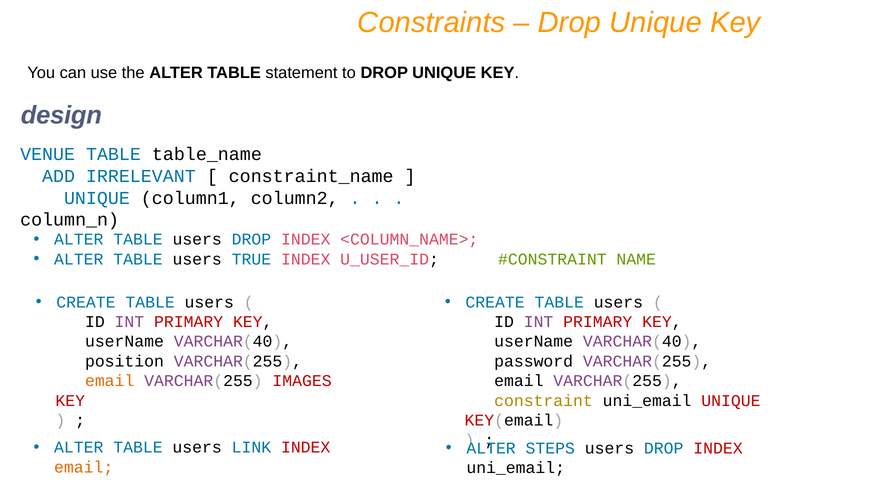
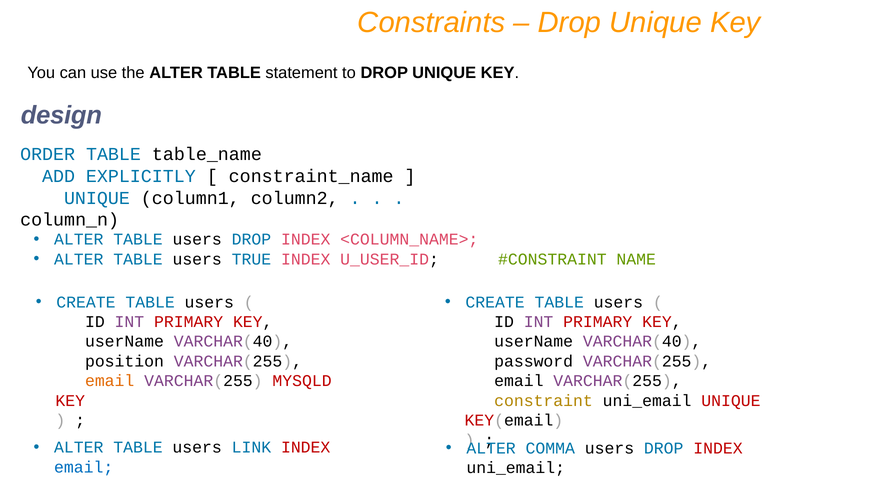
VENUE: VENUE -> ORDER (48, 154)
IRRELEVANT: IRRELEVANT -> EXPLICITLY (141, 176)
IMAGES: IMAGES -> MYSQLD (302, 381)
STEPS: STEPS -> COMMA (550, 448)
email colour: orange -> blue (84, 468)
